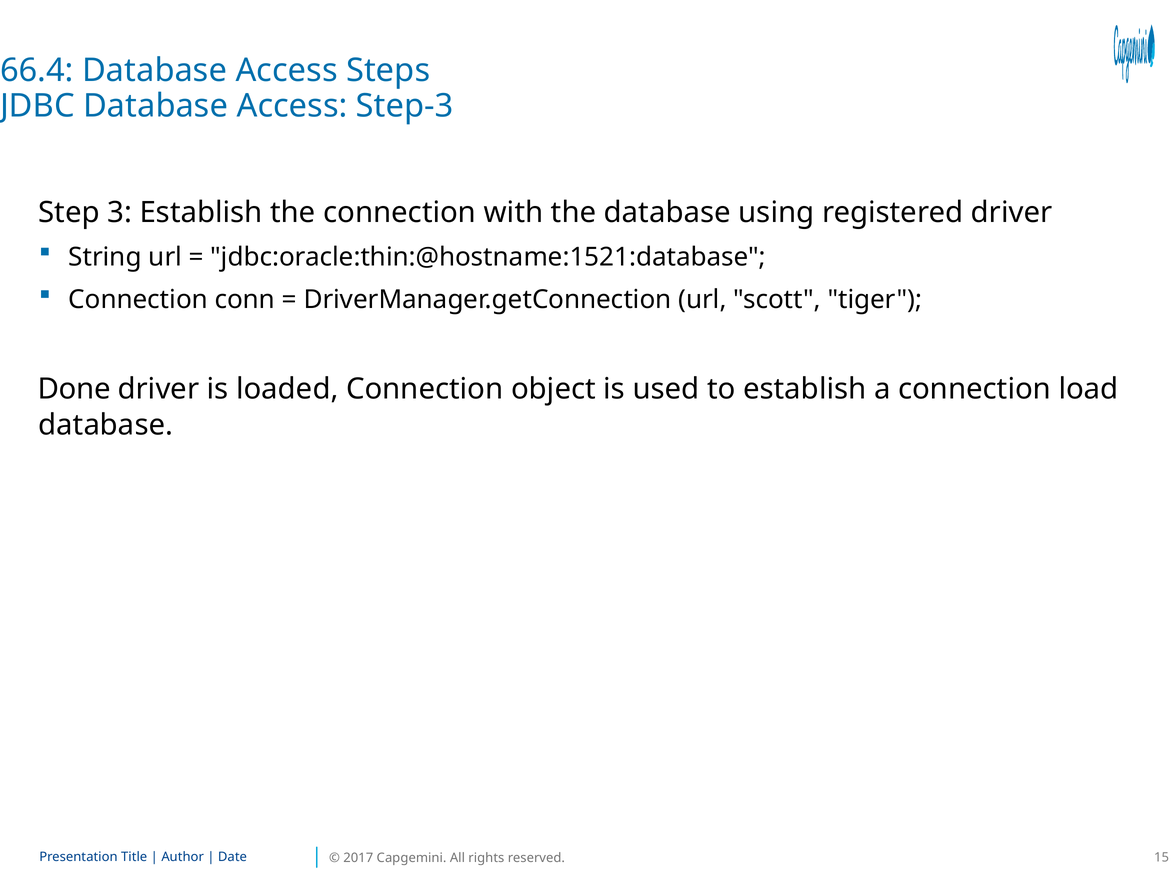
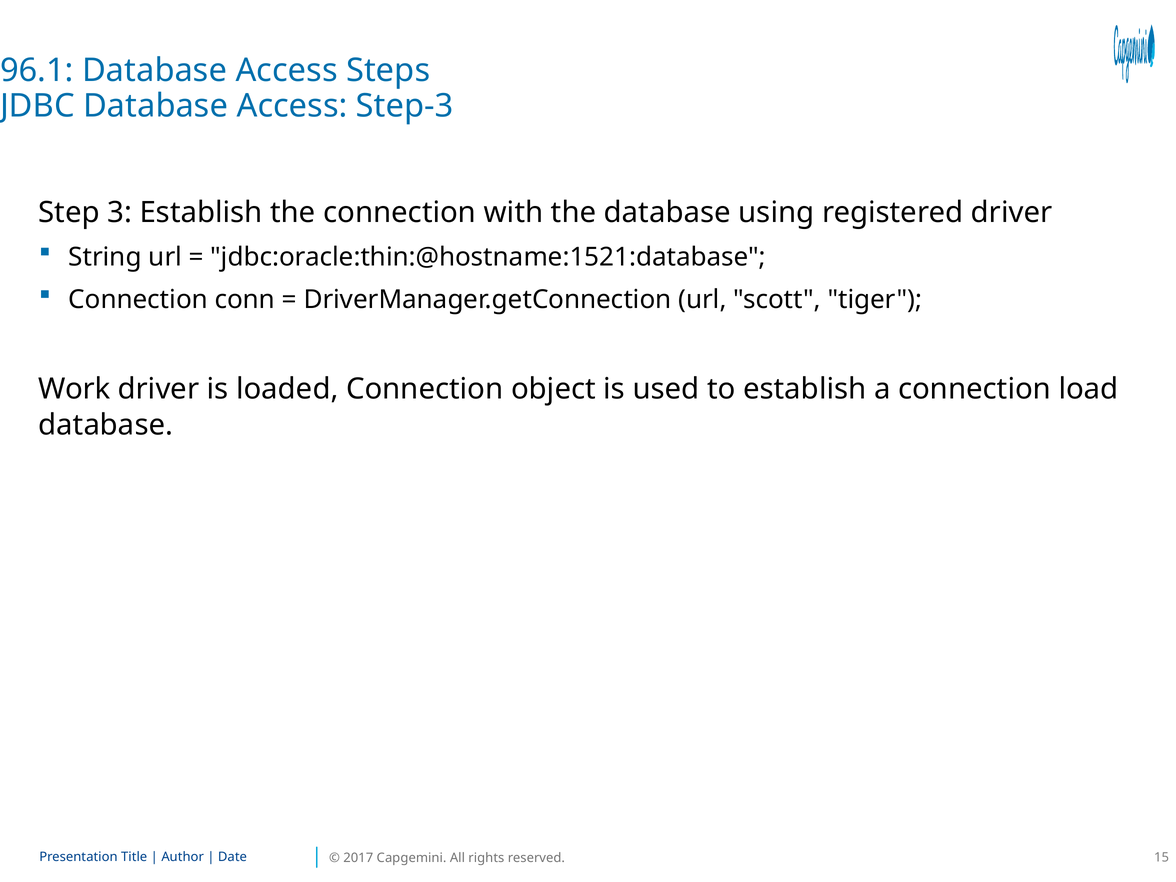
66.4: 66.4 -> 96.1 (37, 71)
Done: Done -> Work (74, 389)
